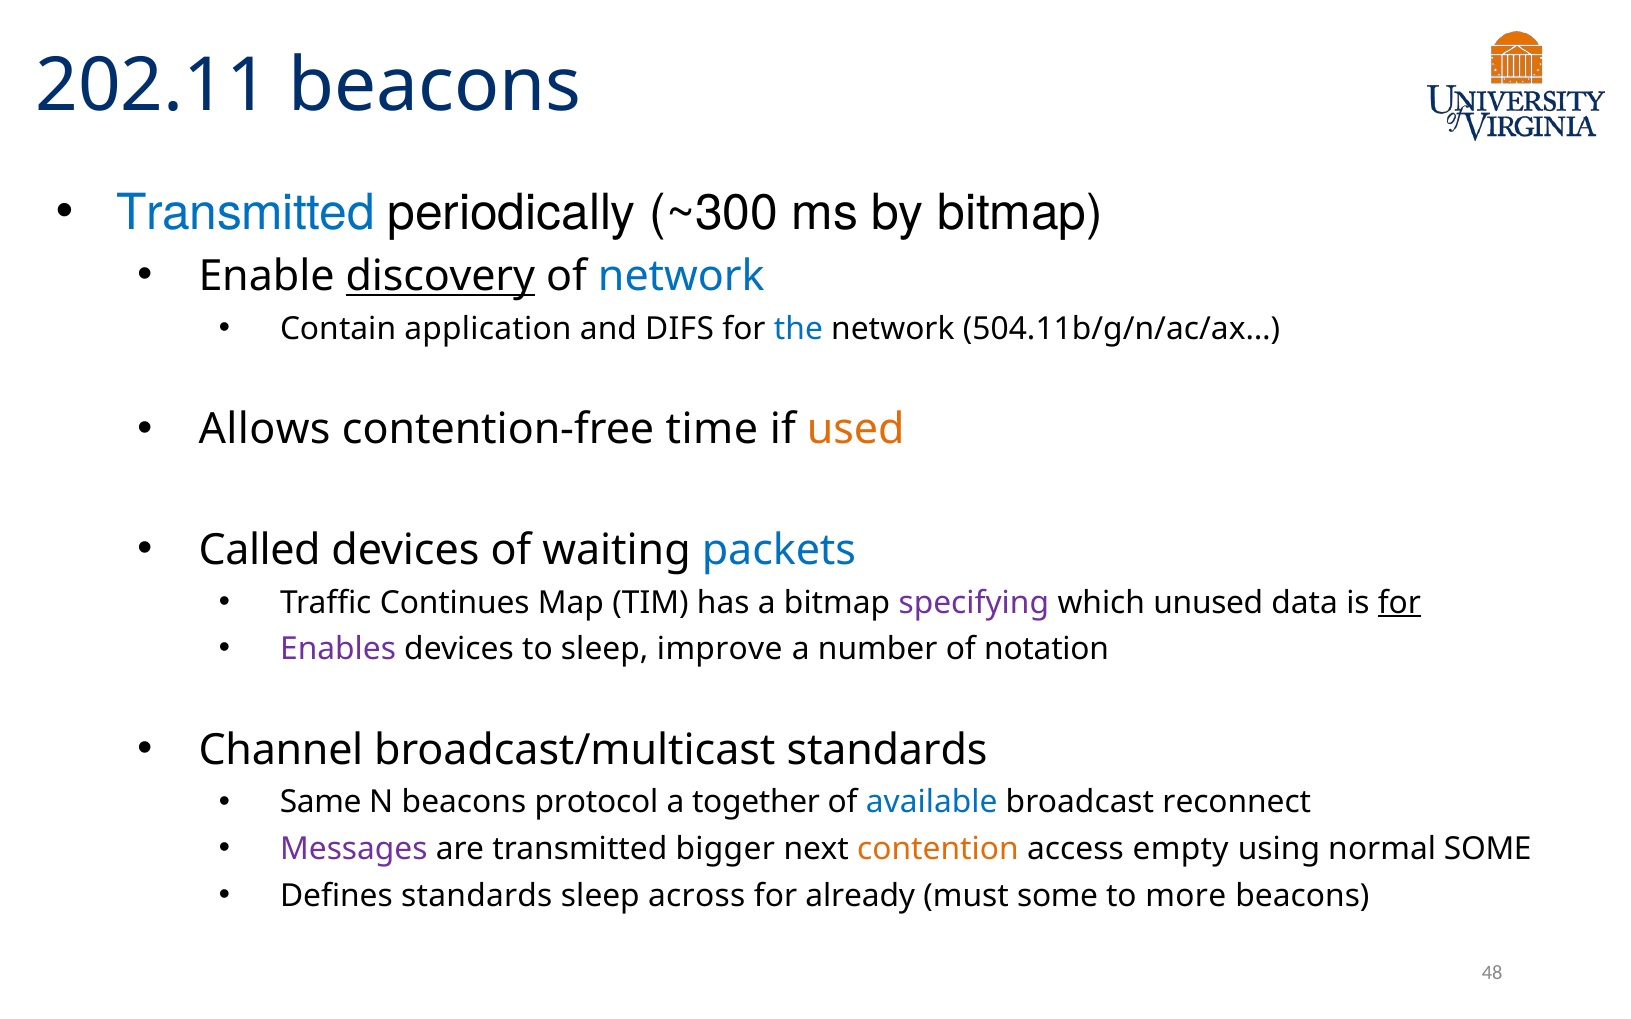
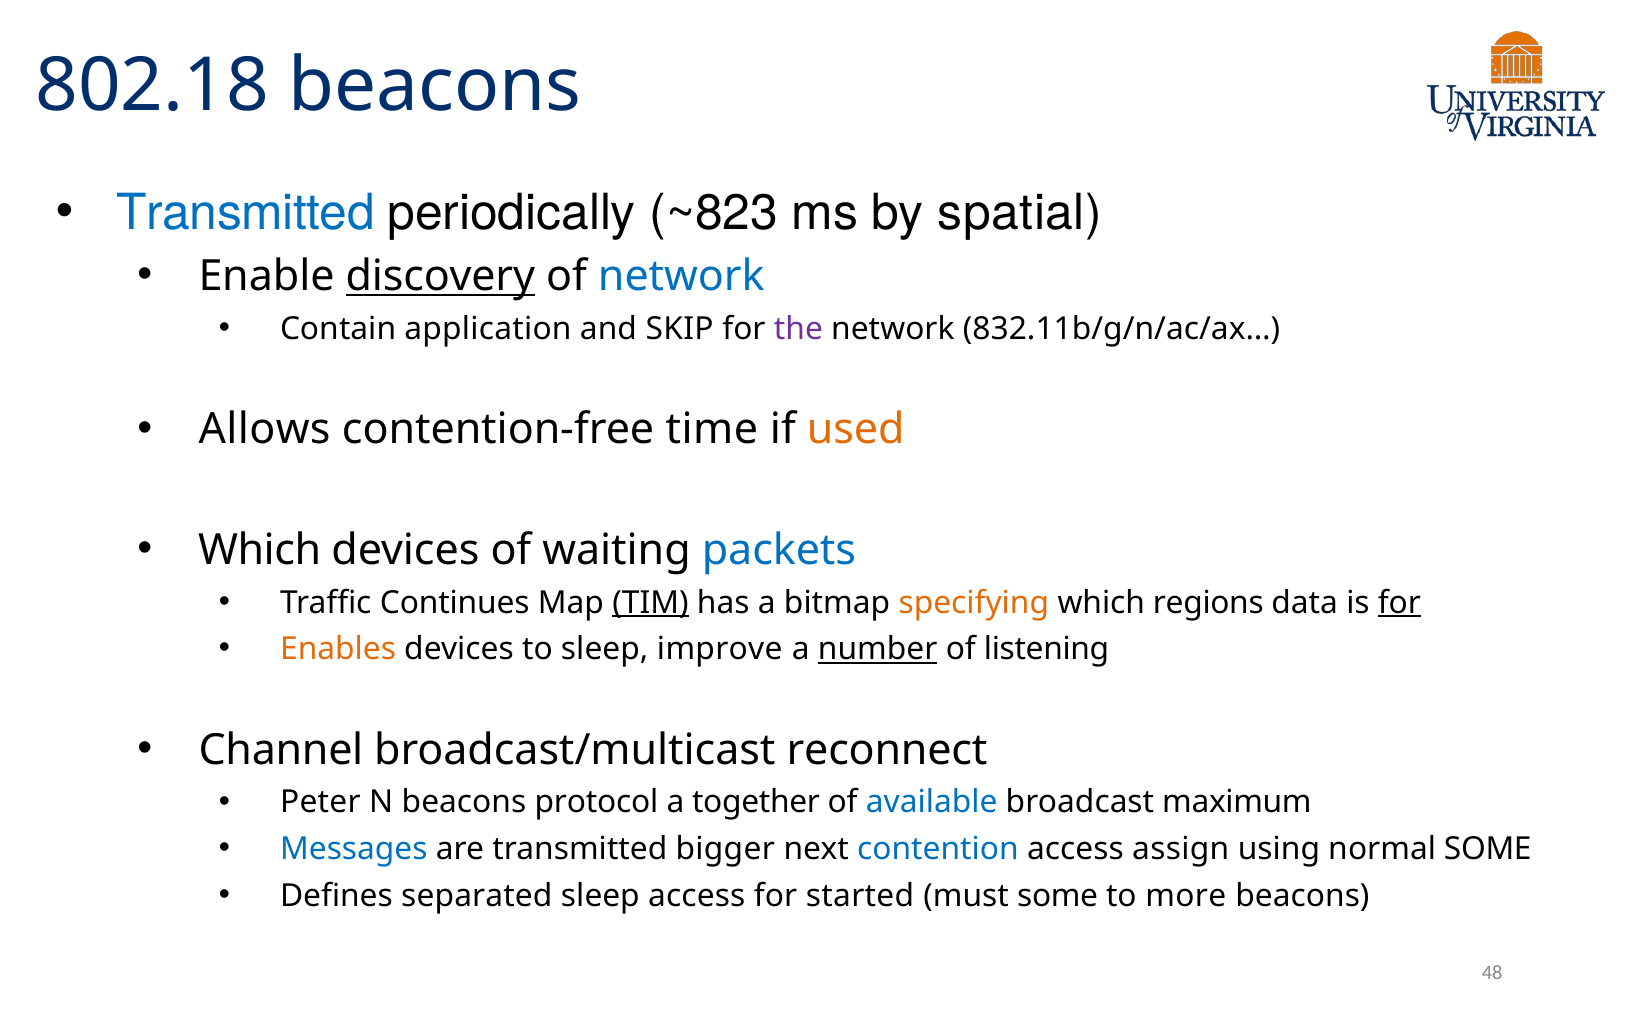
202.11: 202.11 -> 802.18 (152, 86)
~300: ~300 -> ~823 (714, 213)
by bitmap: bitmap -> spatial (1020, 213)
DIFS: DIFS -> SKIP (680, 329)
the colour: blue -> purple (798, 329)
504.11b/g/n/ac/ax…: 504.11b/g/n/ac/ax… -> 832.11b/g/n/ac/ax… (1122, 329)
Called: Called -> Which (260, 550)
TIM underline: none -> present (650, 603)
specifying colour: purple -> orange (974, 603)
unused: unused -> regions (1208, 603)
Enables colour: purple -> orange (338, 649)
number underline: none -> present (878, 649)
notation: notation -> listening (1047, 649)
broadcast/multicast standards: standards -> reconnect (887, 750)
Same: Same -> Peter (320, 803)
reconnect: reconnect -> maximum (1237, 803)
Messages colour: purple -> blue (354, 849)
contention colour: orange -> blue (938, 849)
empty: empty -> assign (1181, 849)
Defines standards: standards -> separated (477, 896)
sleep across: across -> access (697, 896)
already: already -> started (860, 896)
